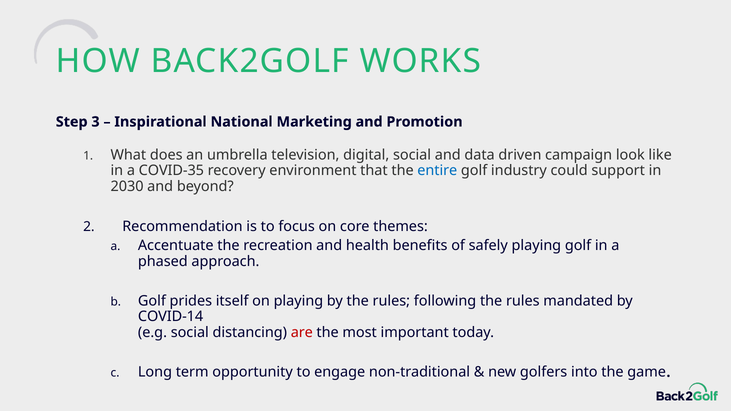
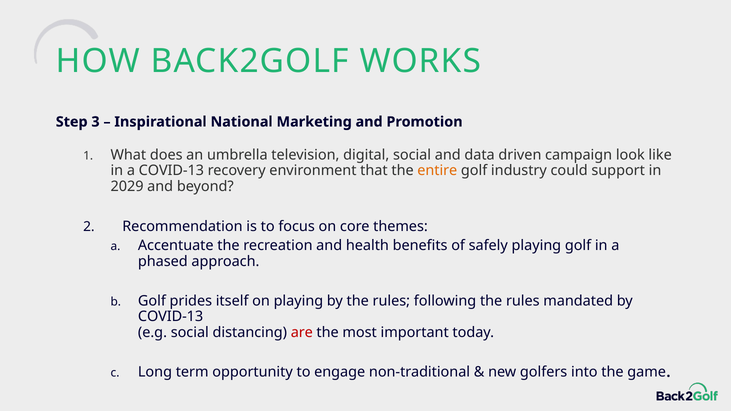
a COVID-35: COVID-35 -> COVID-13 (171, 171)
entire colour: blue -> orange (437, 171)
2030: 2030 -> 2029 (127, 186)
COVID-14: COVID-14 -> COVID-13 (171, 317)
